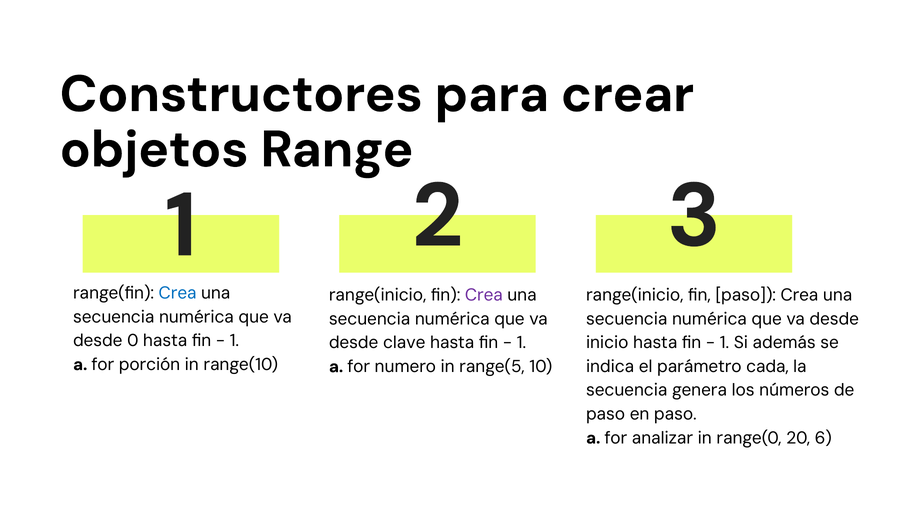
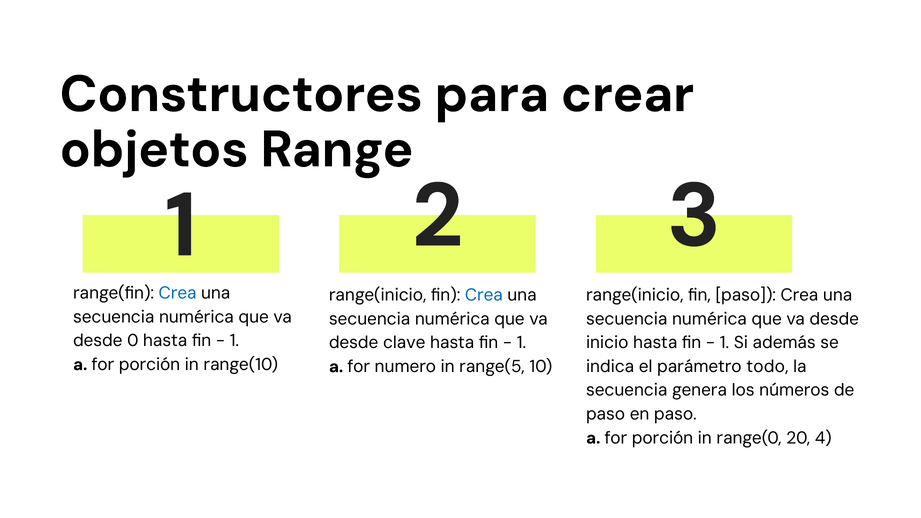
Crea colour: purple -> blue (484, 295)
cada: cada -> todo (767, 367)
analizar: analizar -> porción (662, 438)
6: 6 -> 4 (823, 438)
